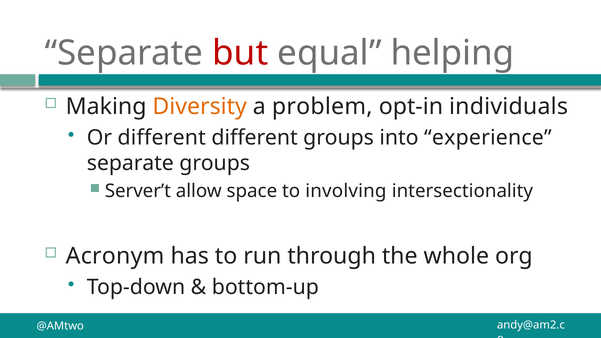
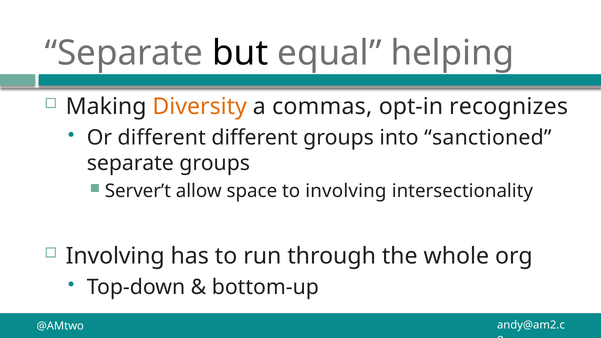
but colour: red -> black (240, 53)
problem: problem -> commas (322, 107)
individuals: individuals -> recognizes (509, 107)
experience: experience -> sanctioned (488, 138)
Acronym: Acronym -> Involving (115, 256)
